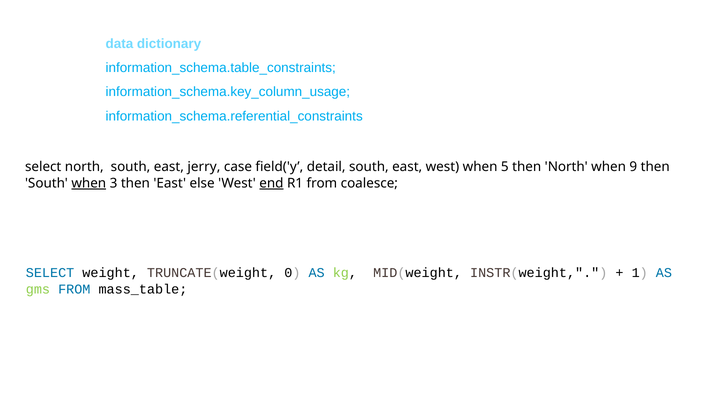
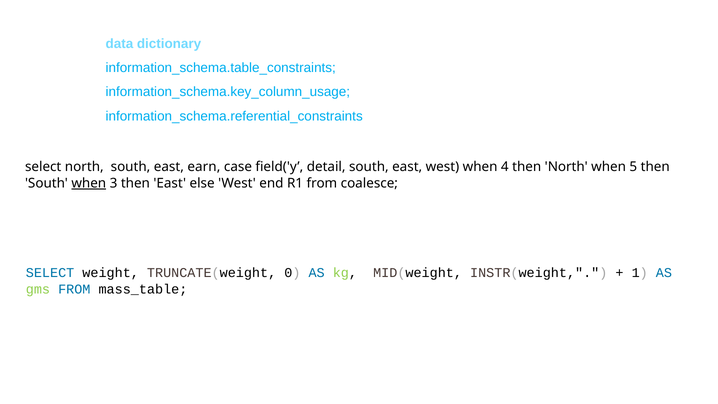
jerry: jerry -> earn (204, 167)
5: 5 -> 4 (505, 167)
9: 9 -> 5 (633, 167)
end underline: present -> none (271, 183)
